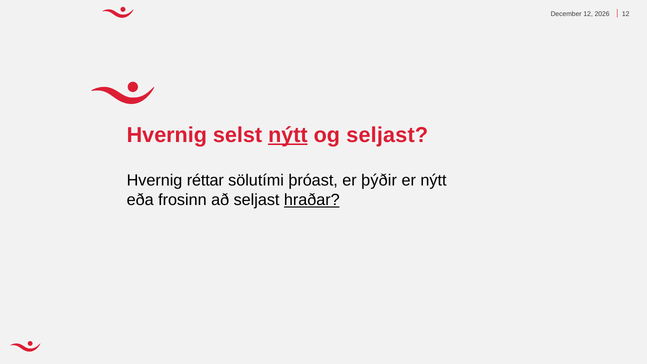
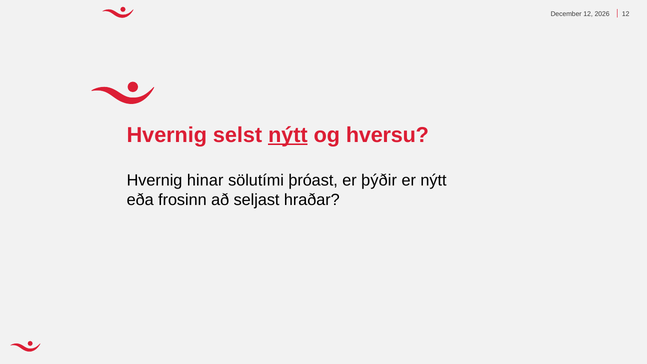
og seljast: seljast -> hversu (387, 135)
réttar: réttar -> hinar (205, 180)
hraðar underline: present -> none (312, 200)
